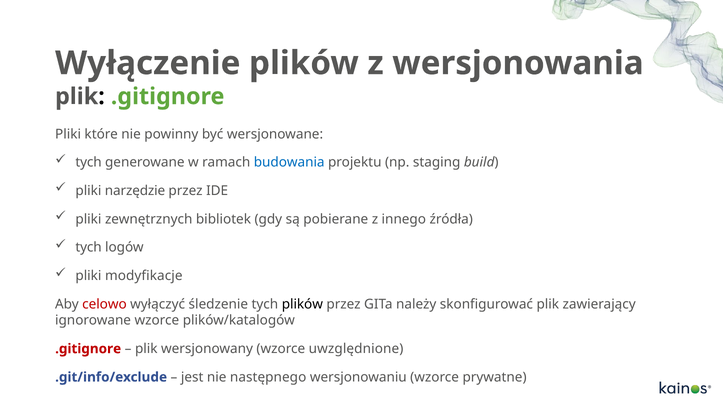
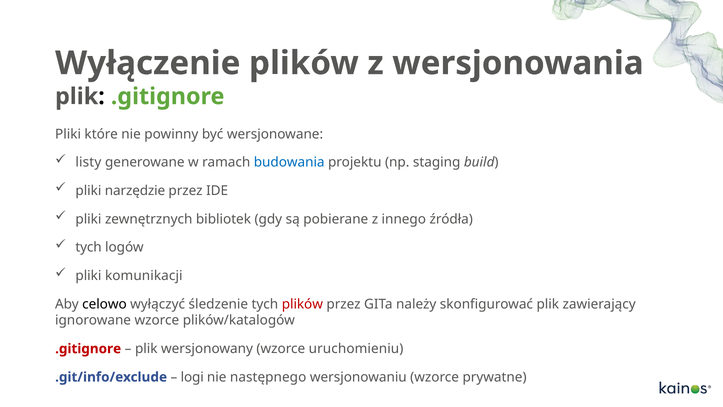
tych: tych -> listy (88, 162)
modyfikacje: modyfikacje -> komunikacji (144, 276)
celowo colour: red -> black (104, 304)
plików colour: black -> red (302, 304)
uwzględnione: uwzględnione -> uruchomieniu (356, 348)
jest: jest -> logi (192, 377)
